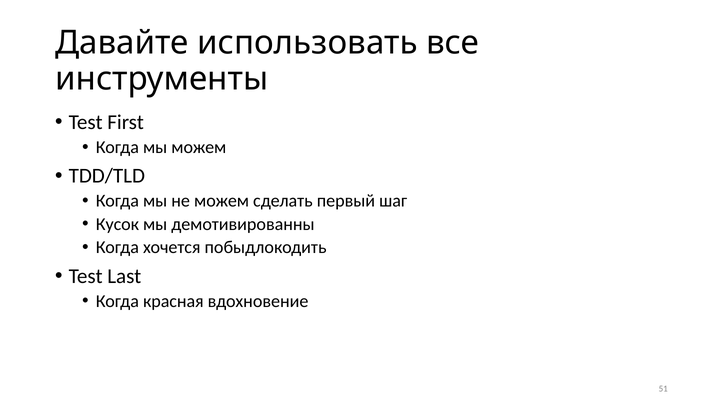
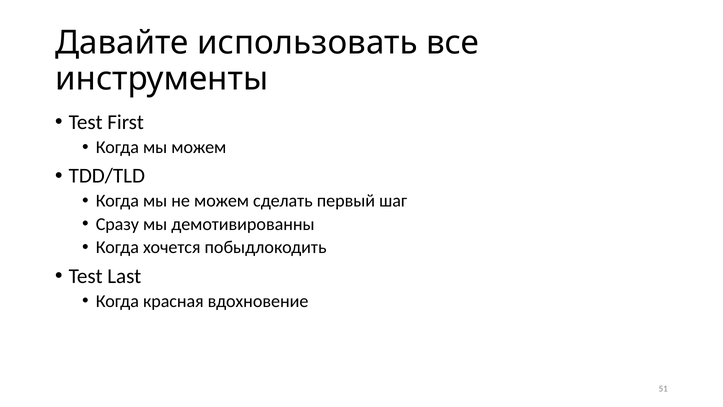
Кусок: Кусок -> Сразу (117, 224)
